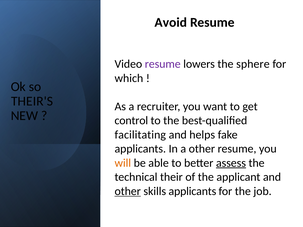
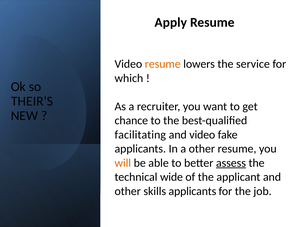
Avoid: Avoid -> Apply (171, 22)
resume colour: purple -> orange (163, 64)
sphere: sphere -> service (253, 64)
control: control -> chance (131, 121)
and helps: helps -> video (202, 135)
their: their -> wide (171, 177)
other underline: present -> none (128, 191)
